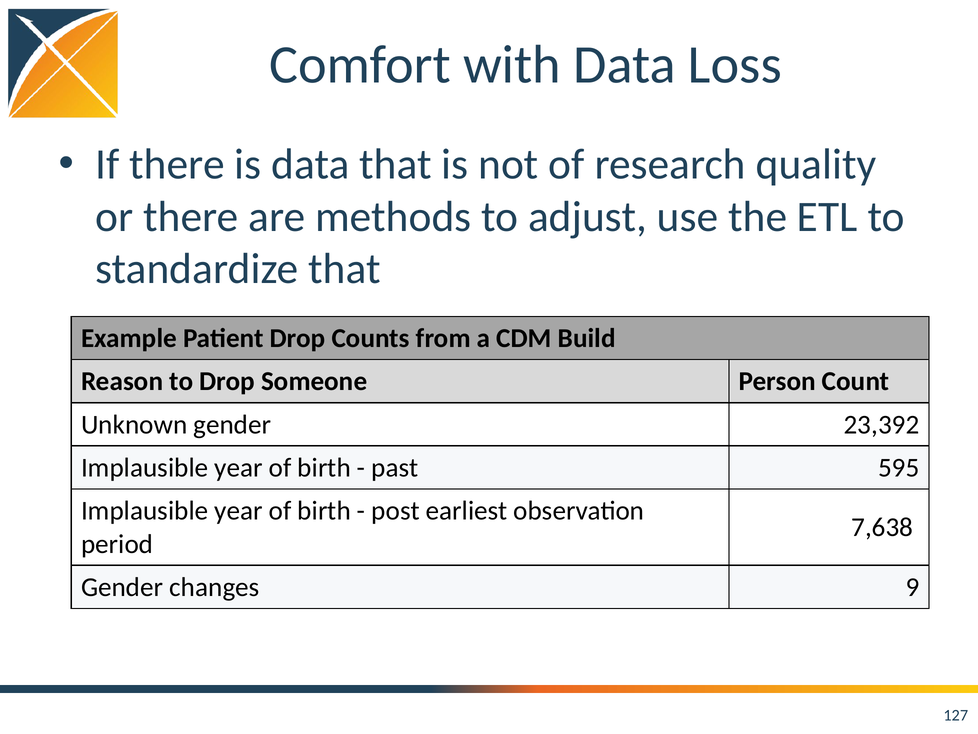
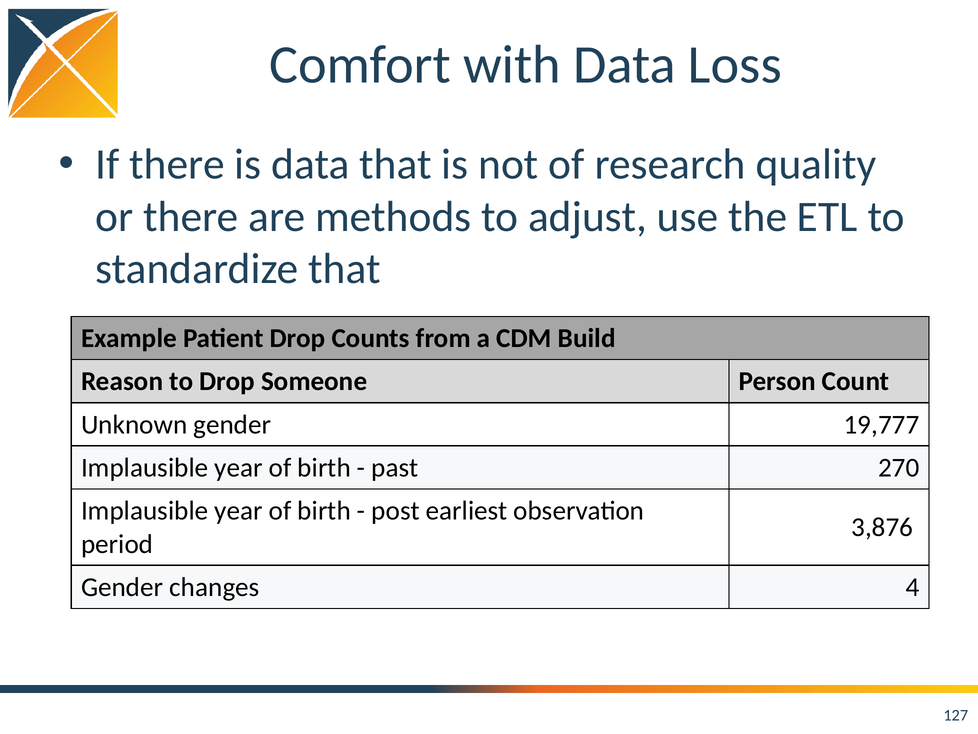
23,392: 23,392 -> 19,777 (882, 424)
595: 595 -> 270 (899, 467)
7,638: 7,638 -> 3,876 (882, 527)
9: 9 -> 4 (912, 587)
